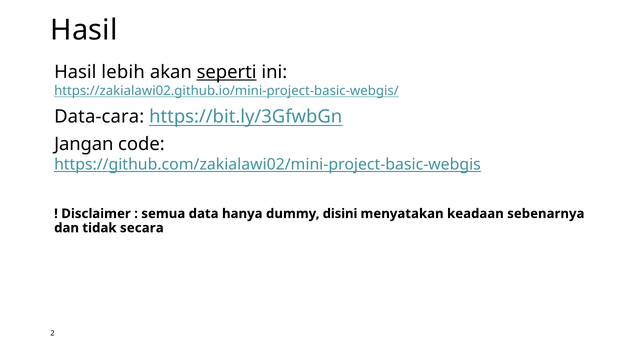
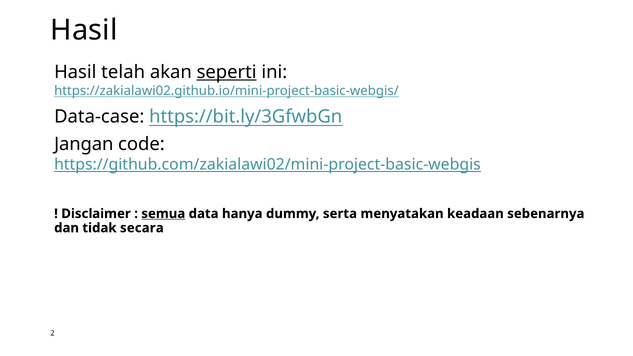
lebih: lebih -> telah (123, 72)
Data-cara: Data-cara -> Data-case (99, 117)
semua underline: none -> present (163, 214)
disini: disini -> serta (340, 214)
